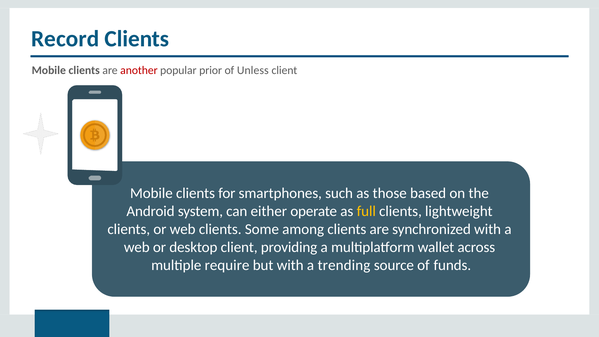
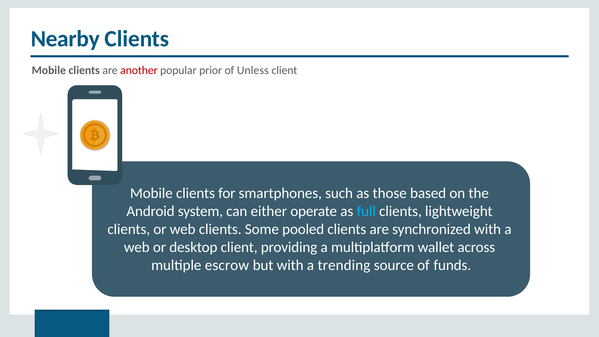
Record: Record -> Nearby (65, 39)
full colour: yellow -> light blue (366, 211)
among: among -> pooled (303, 229)
require: require -> escrow (227, 265)
